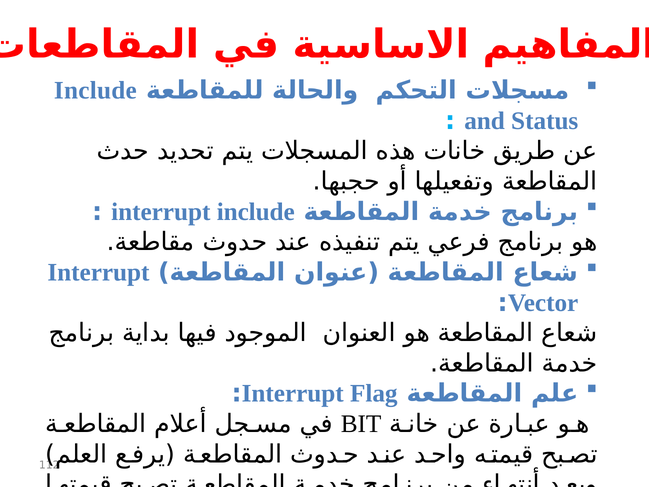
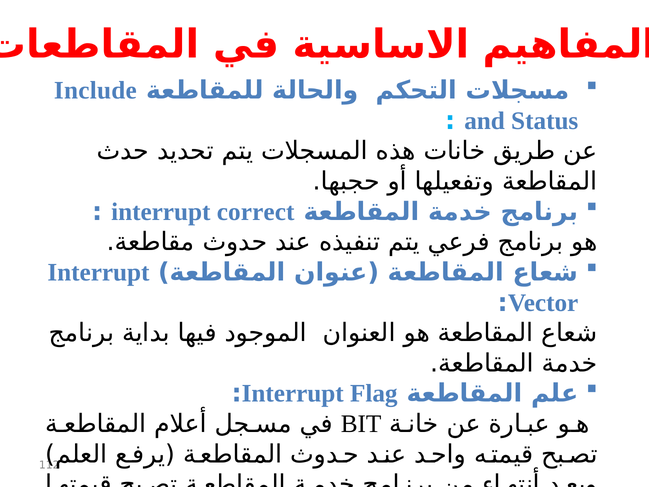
interrupt include: include -> correct (256, 212)
